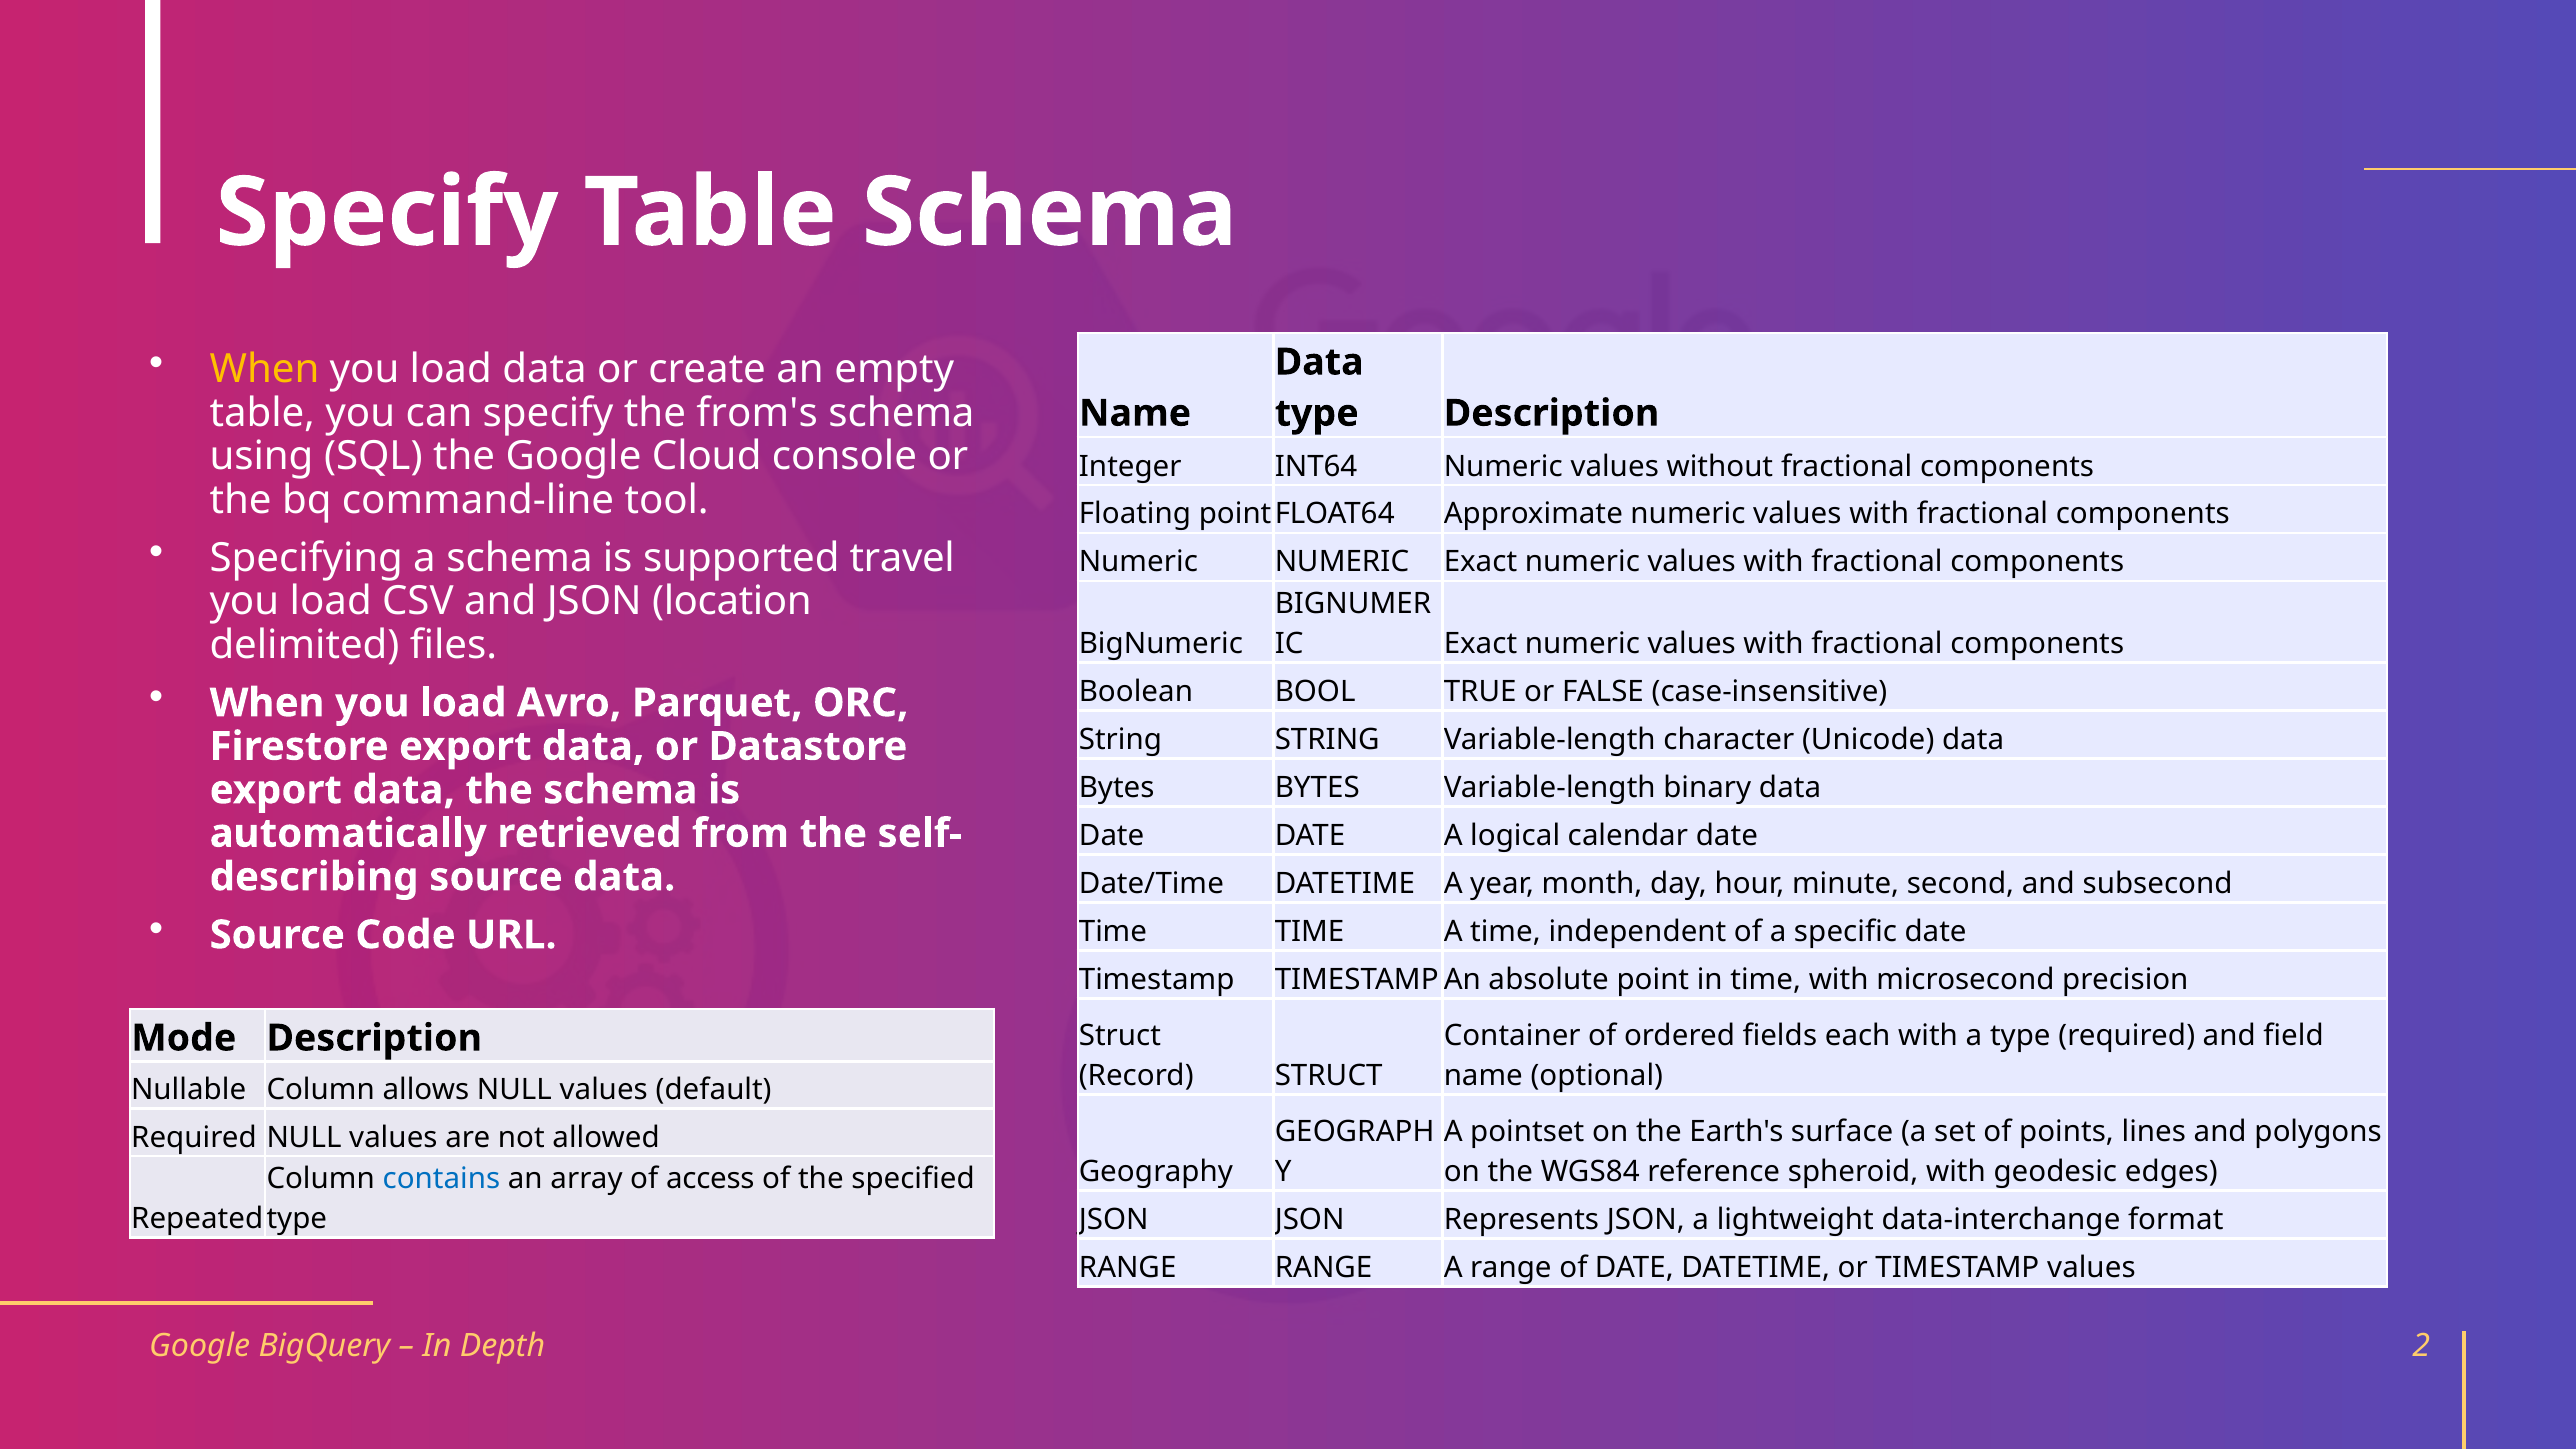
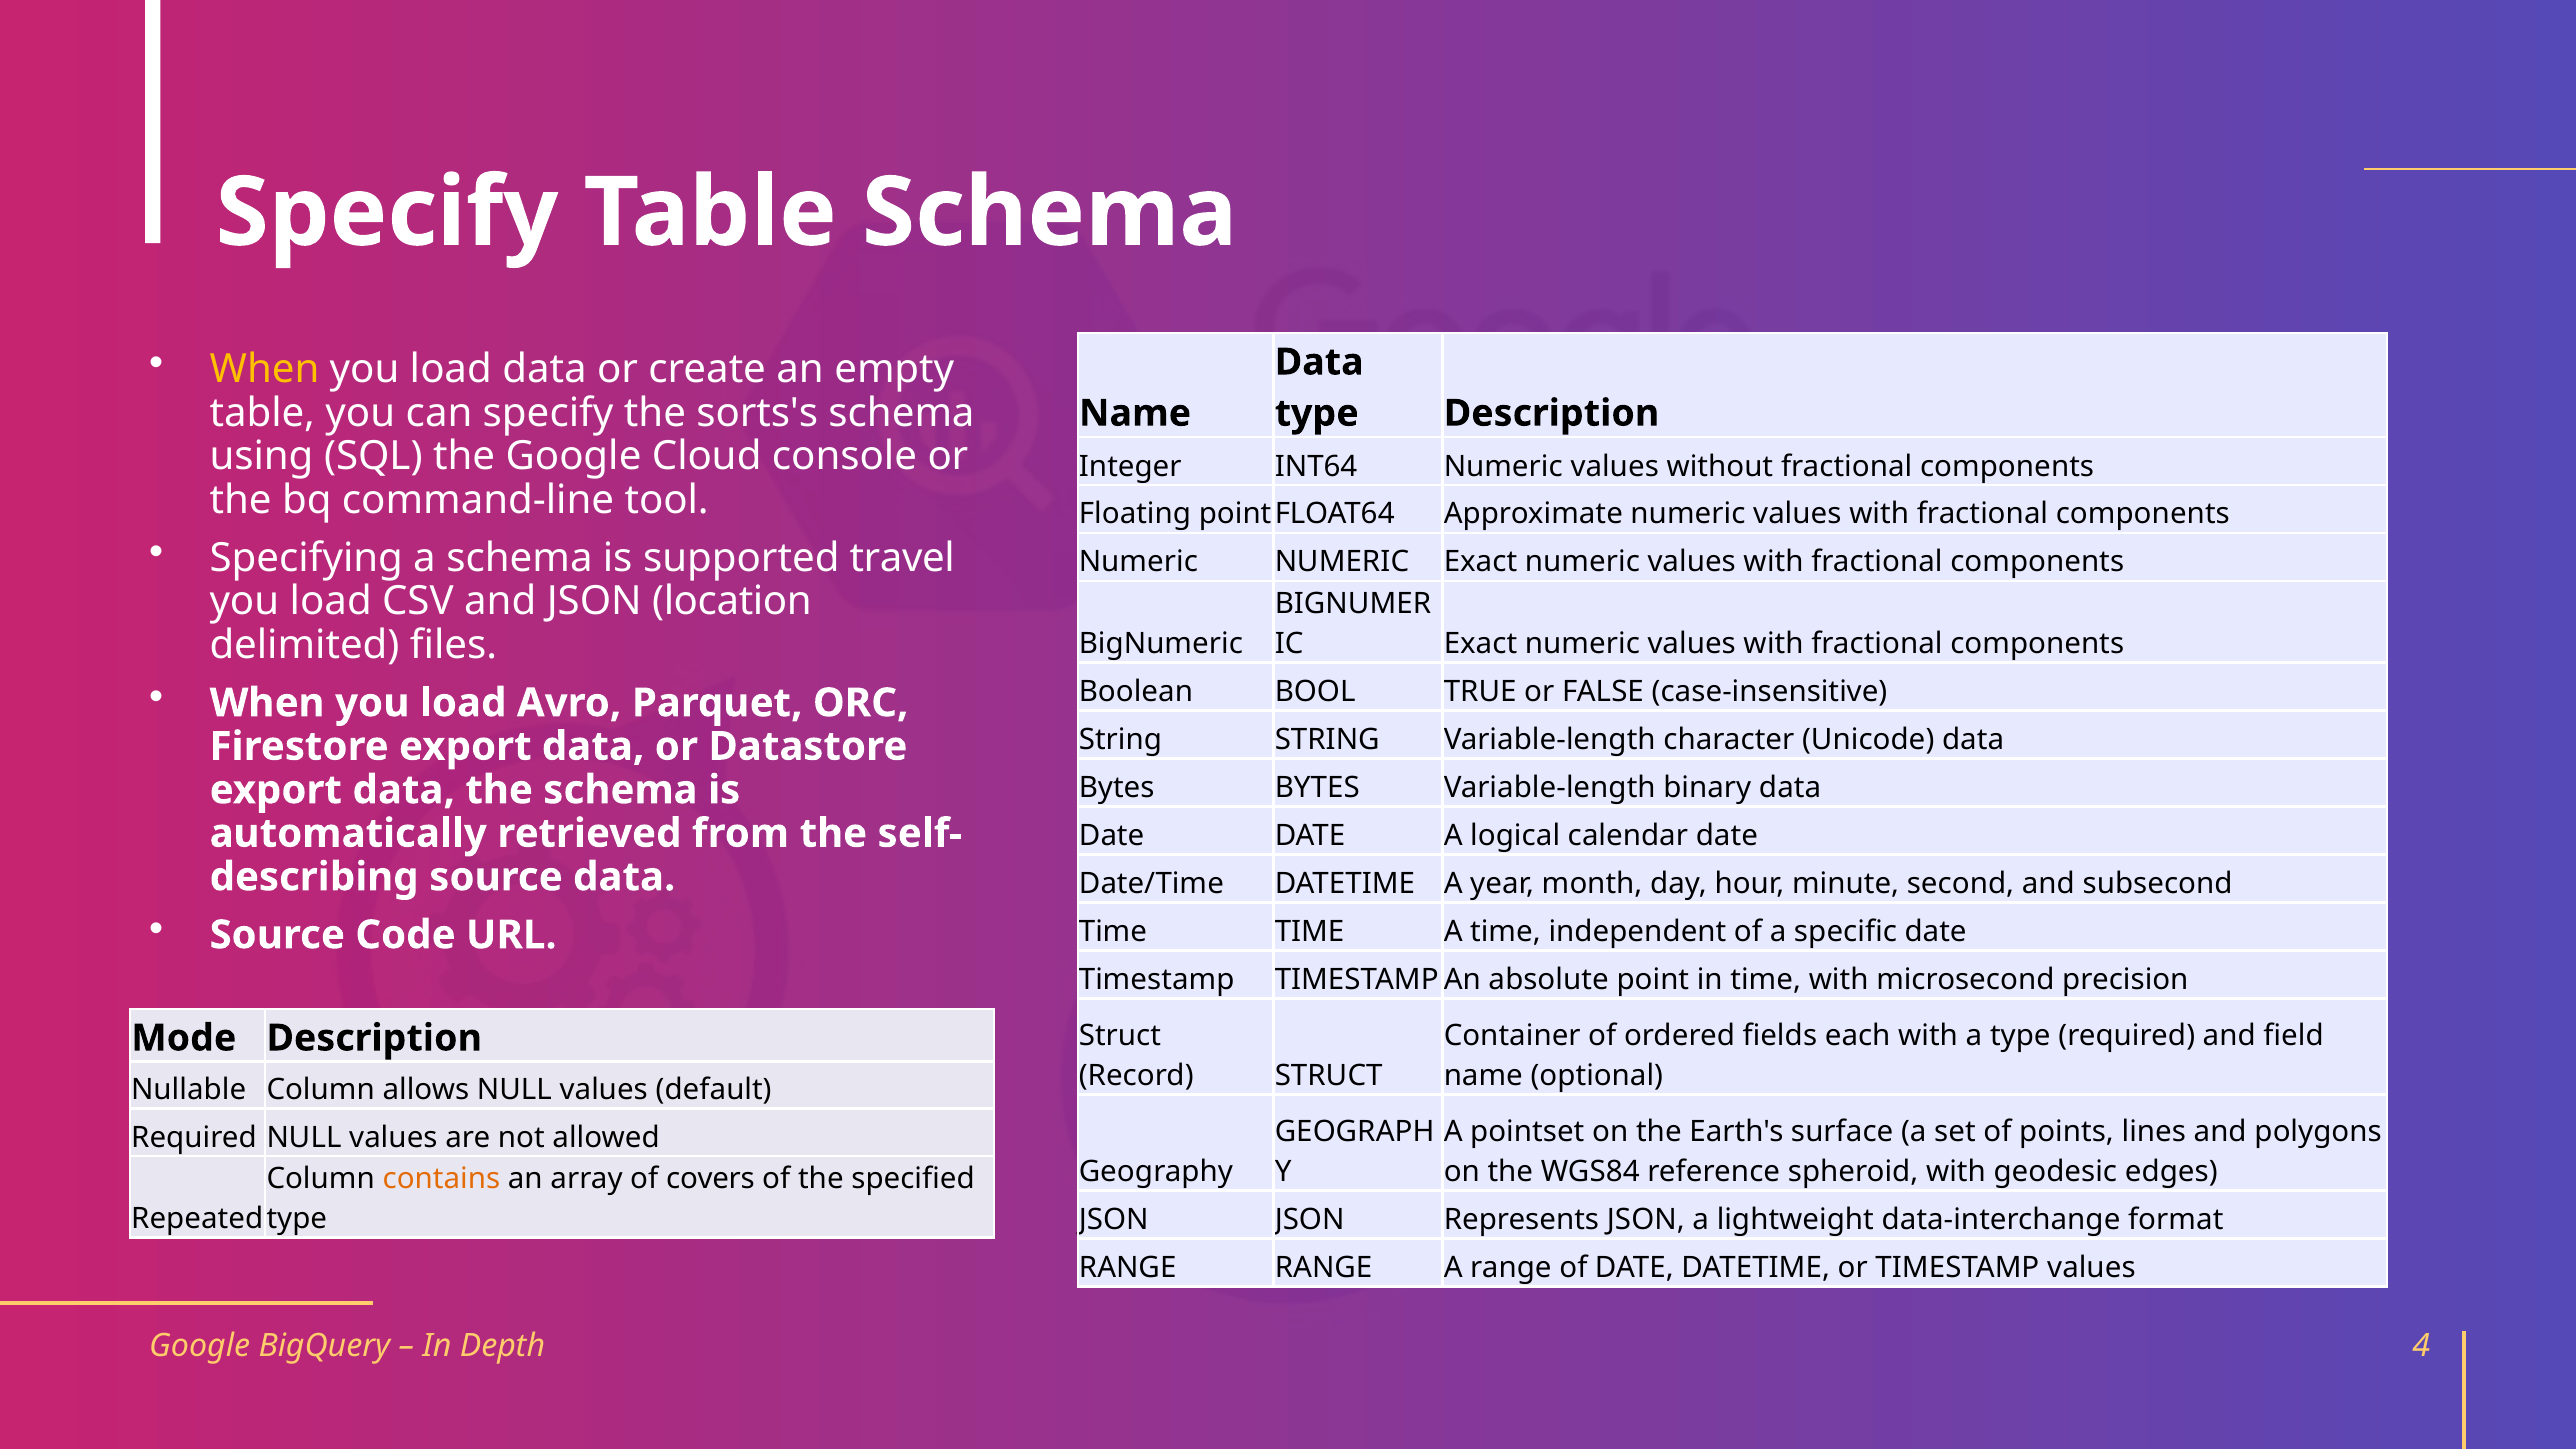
from's: from's -> sorts's (757, 413)
contains colour: blue -> orange (441, 1179)
access: access -> covers (710, 1179)
2: 2 -> 4 (2421, 1345)
